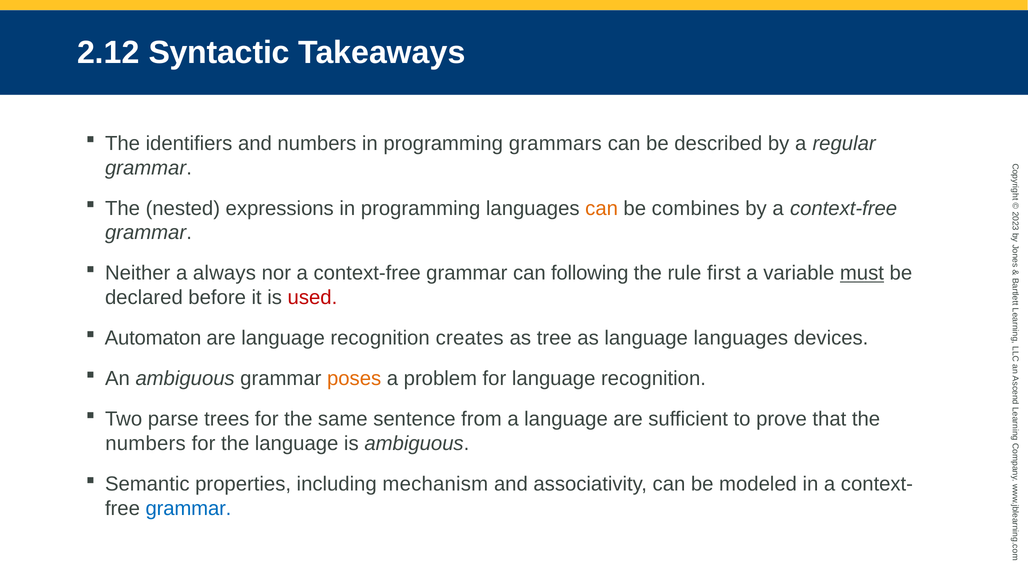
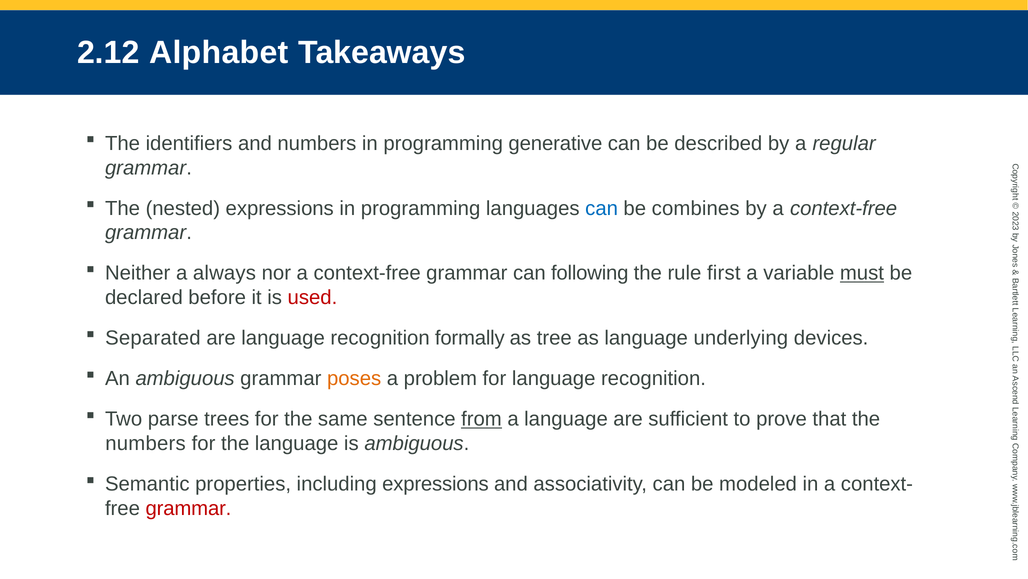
Syntactic: Syntactic -> Alphabet (219, 53)
grammars: grammars -> generative (555, 143)
can colour: orange -> blue (602, 208)
Automaton: Automaton -> Separated (153, 338)
creates: creates -> formally (470, 338)
language languages: languages -> underlying (741, 338)
from underline: none -> present (482, 419)
including mechanism: mechanism -> expressions (435, 484)
grammar colour: blue -> red (188, 508)
